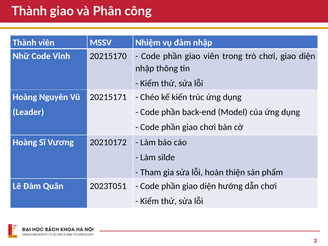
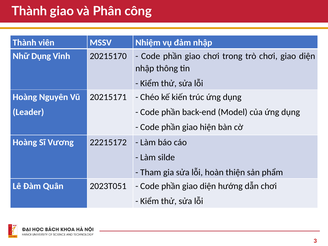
Nhữ Code: Code -> Dụng (41, 56)
giao viên: viên -> chơi (211, 56)
giao chơi: chơi -> hiện (208, 127)
20210172: 20210172 -> 22215172 (108, 142)
